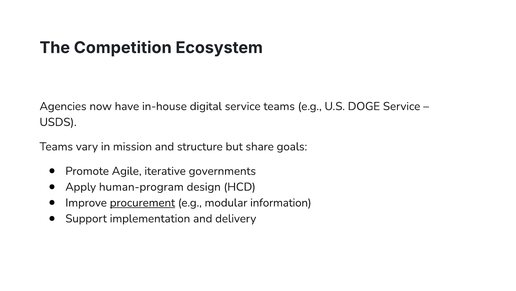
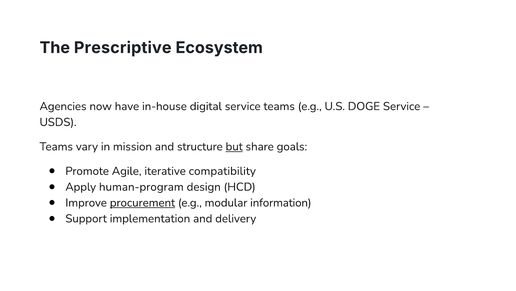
Competition: Competition -> Prescriptive (123, 48)
but underline: none -> present (234, 146)
governments: governments -> compatibility (222, 171)
